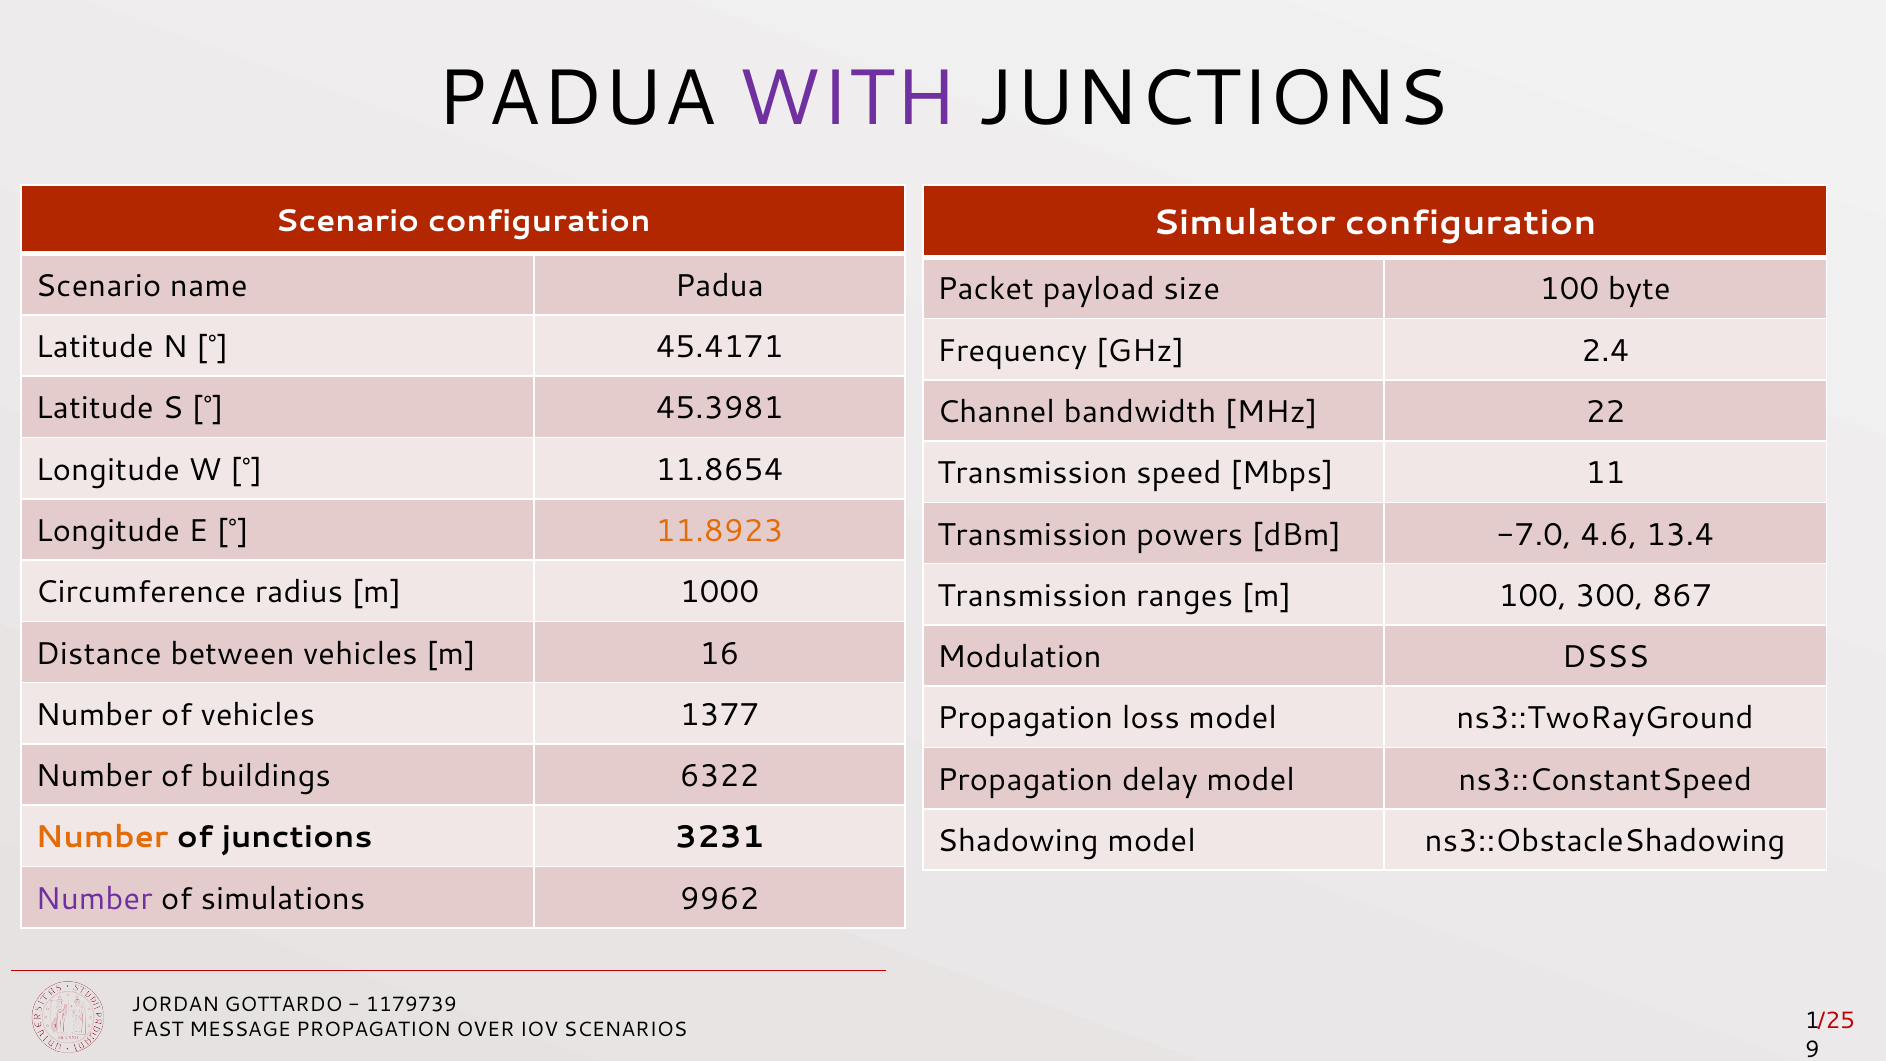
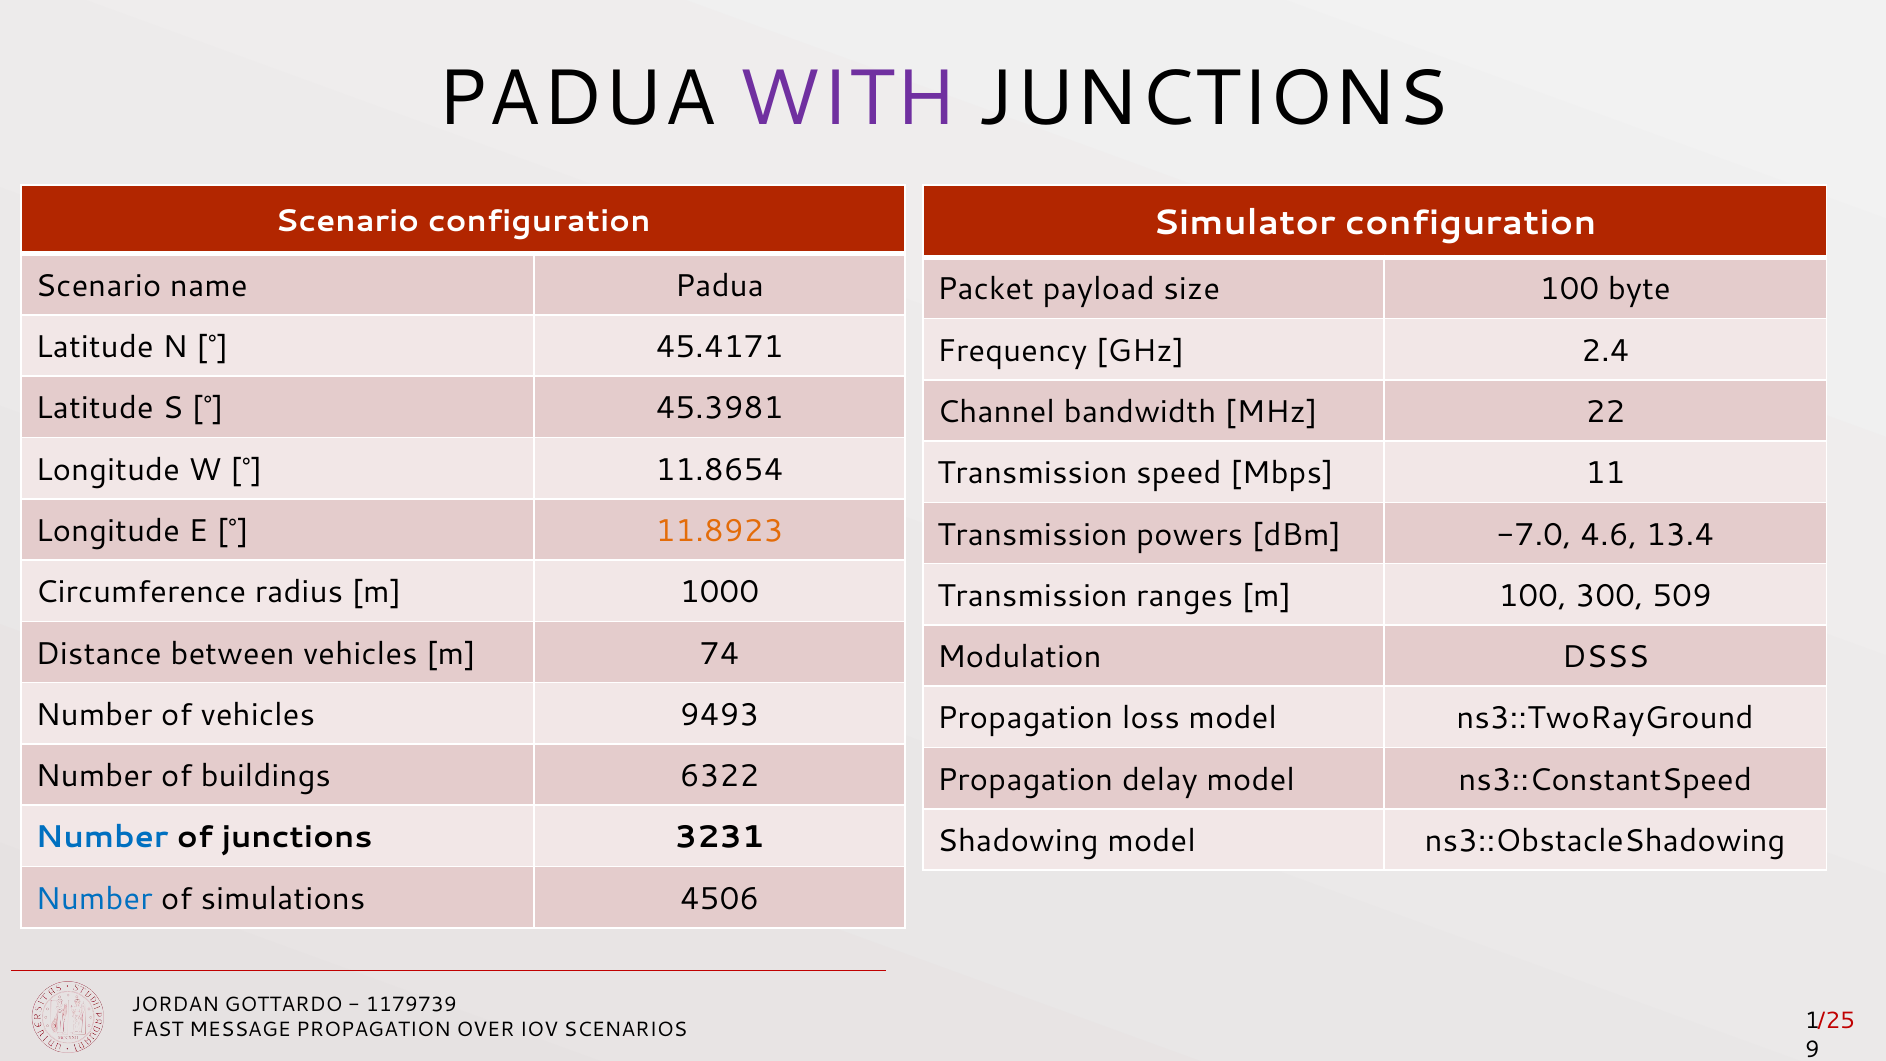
867: 867 -> 509 (1682, 596)
16: 16 -> 74 (720, 654)
1377: 1377 -> 9493 (720, 715)
Number colour: orange -> blue (102, 837)
Number colour: purple -> blue (94, 899)
9962: 9962 -> 4506 (720, 899)
